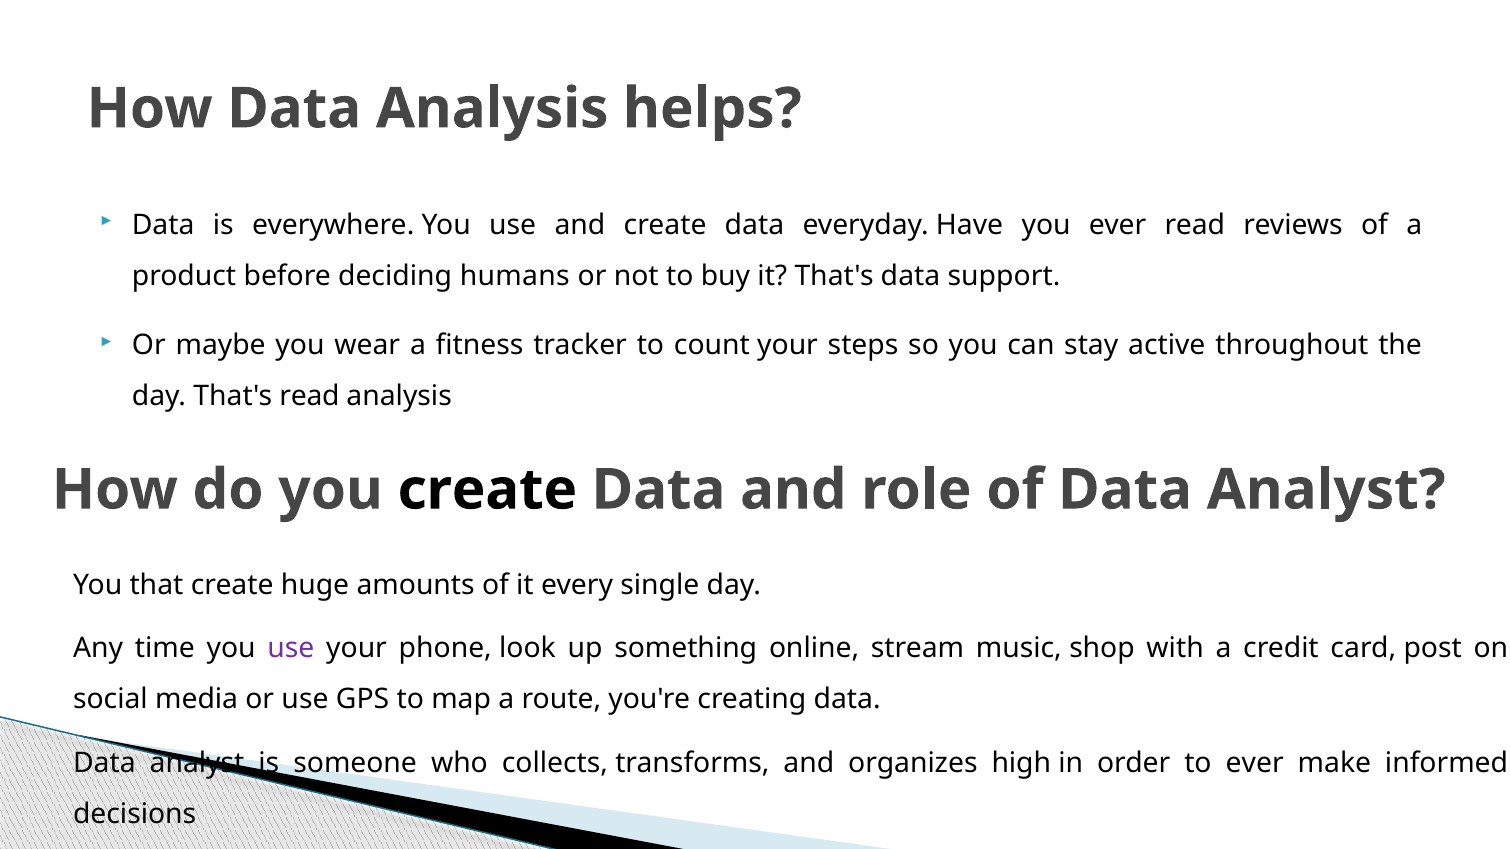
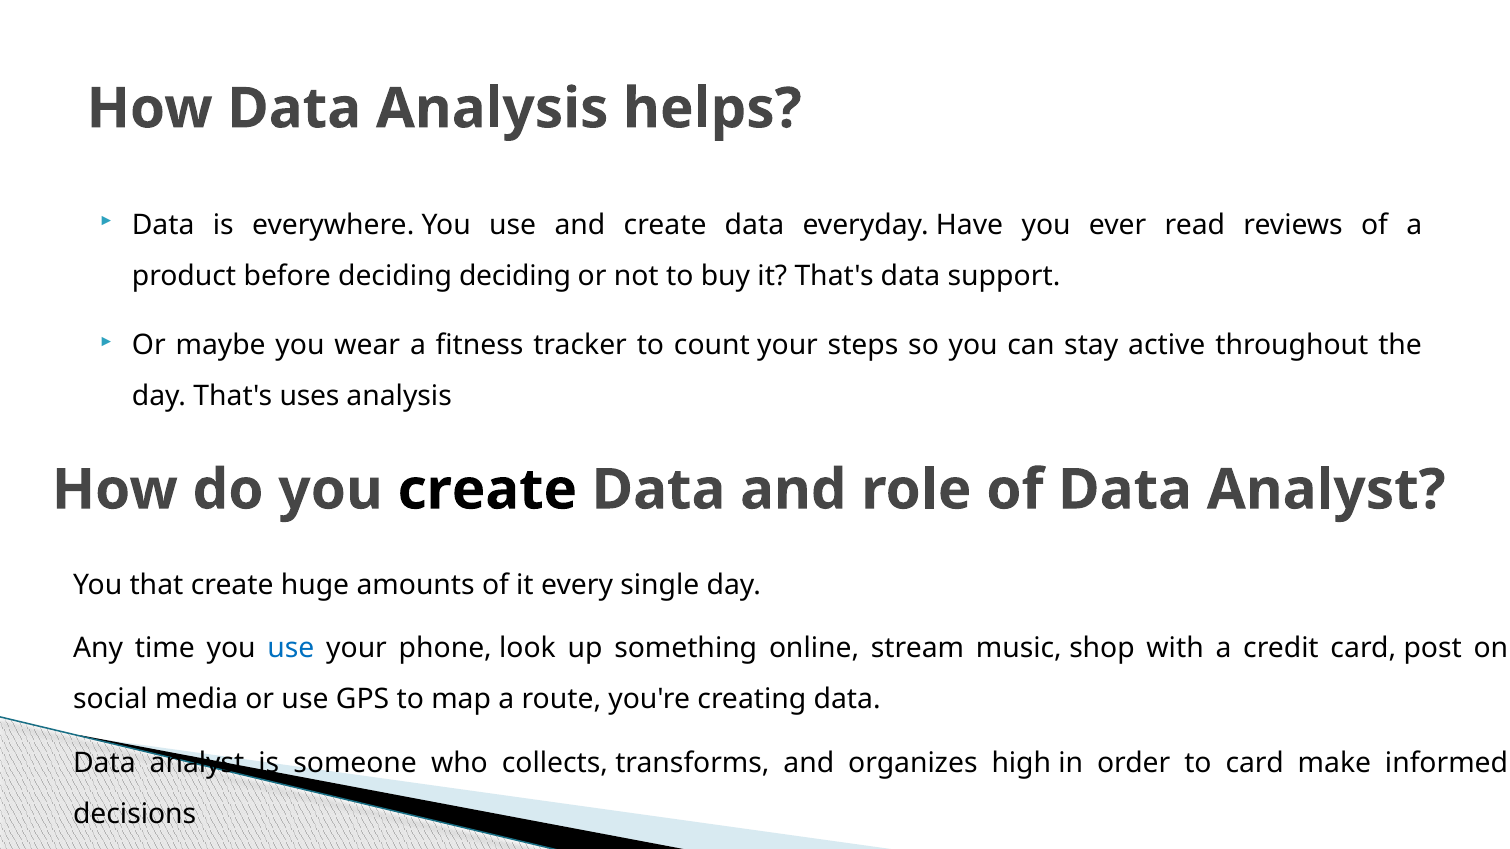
deciding humans: humans -> deciding (515, 276)
That's read: read -> uses (310, 397)
use colour: purple -> blue (291, 649)
to ever: ever -> card (1255, 763)
